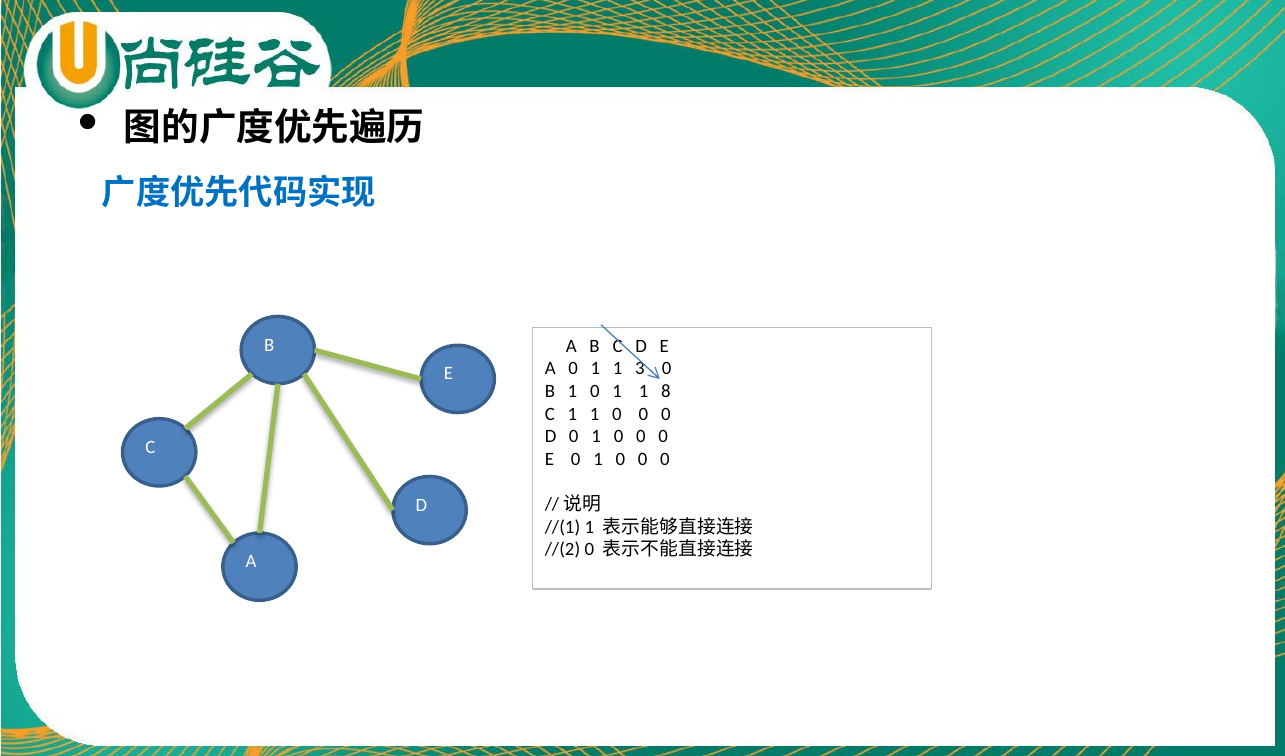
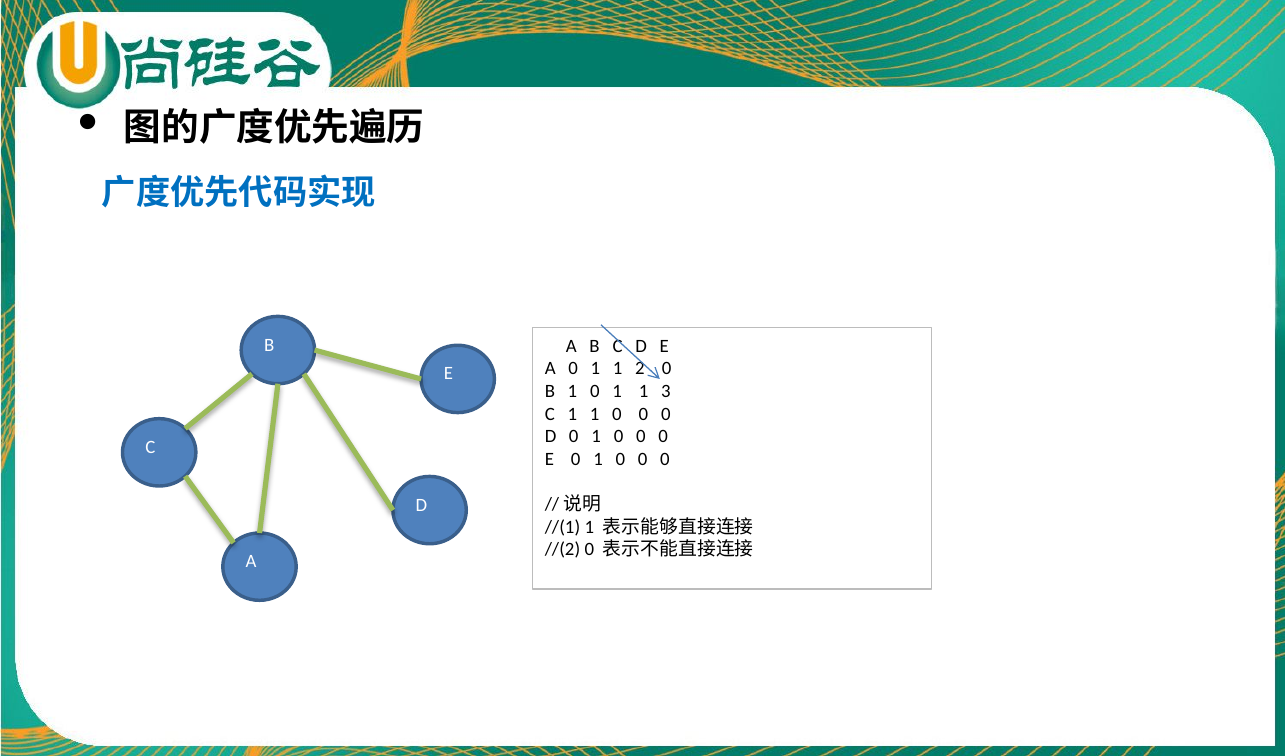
3: 3 -> 2 (640, 369)
8: 8 -> 3 (666, 392)
